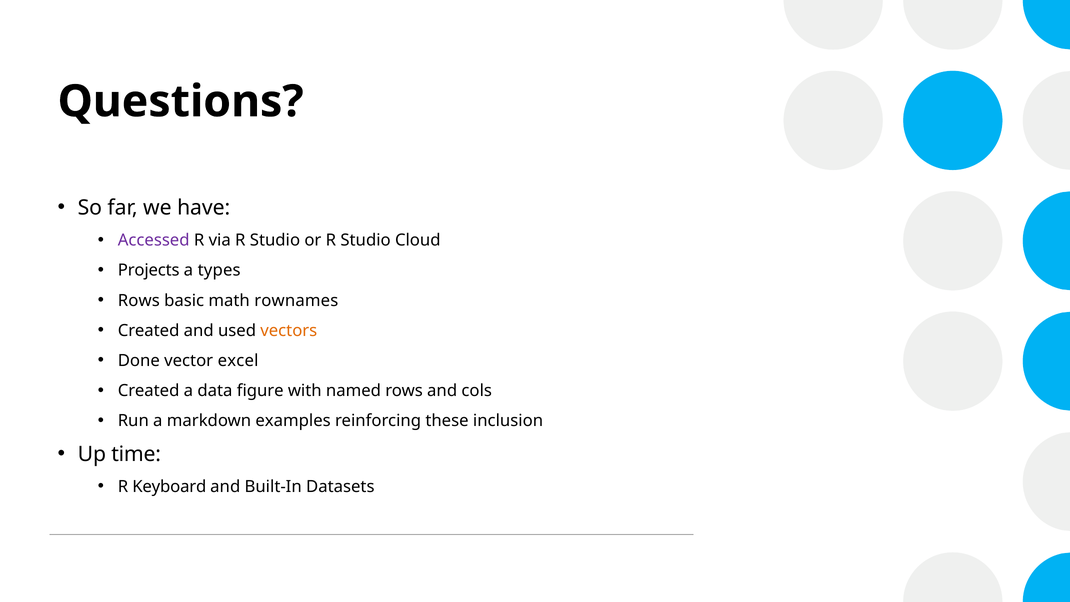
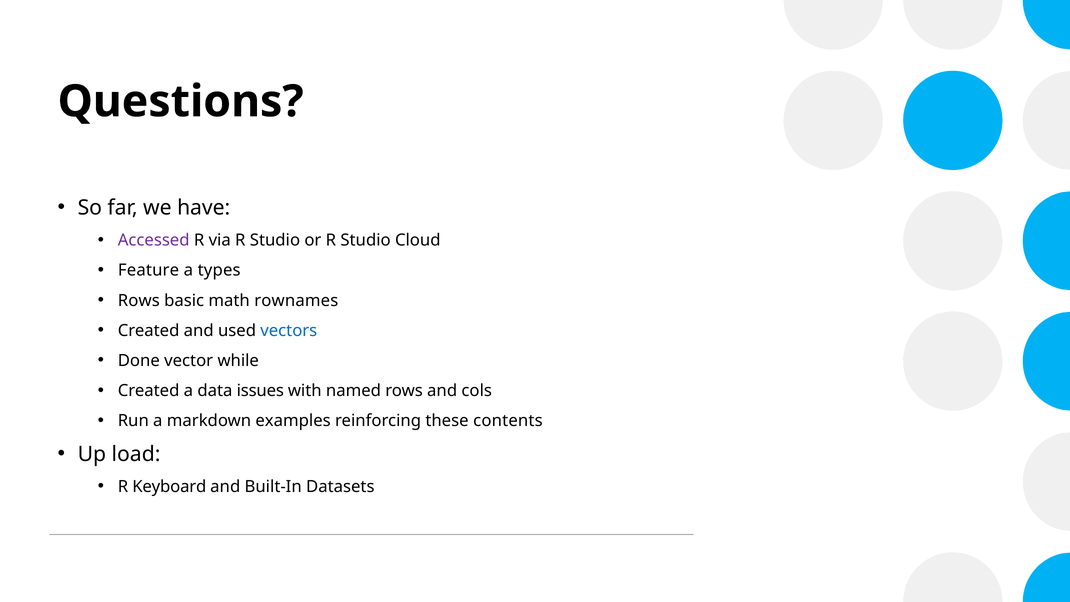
Projects: Projects -> Feature (149, 270)
vectors colour: orange -> blue (289, 331)
excel: excel -> while (238, 361)
figure: figure -> issues (260, 391)
inclusion: inclusion -> contents (508, 421)
time: time -> load (136, 454)
